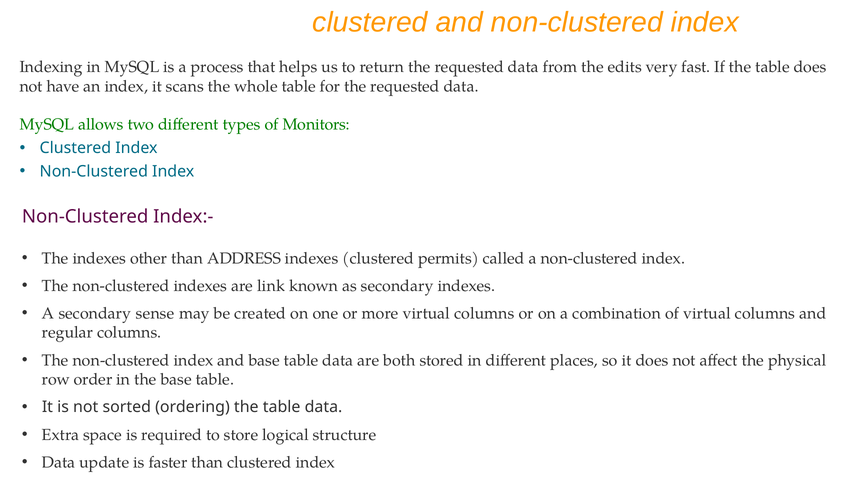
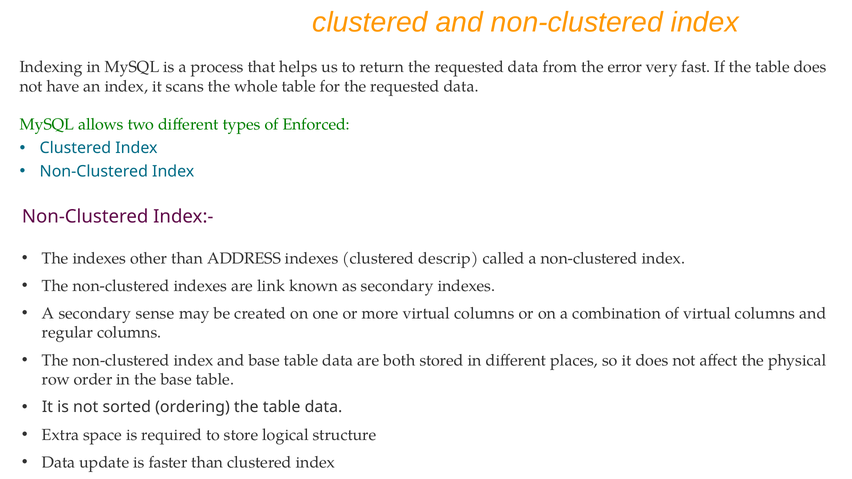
edits: edits -> error (625, 67)
Monitors: Monitors -> Enforced (316, 125)
permits: permits -> descrip (448, 258)
